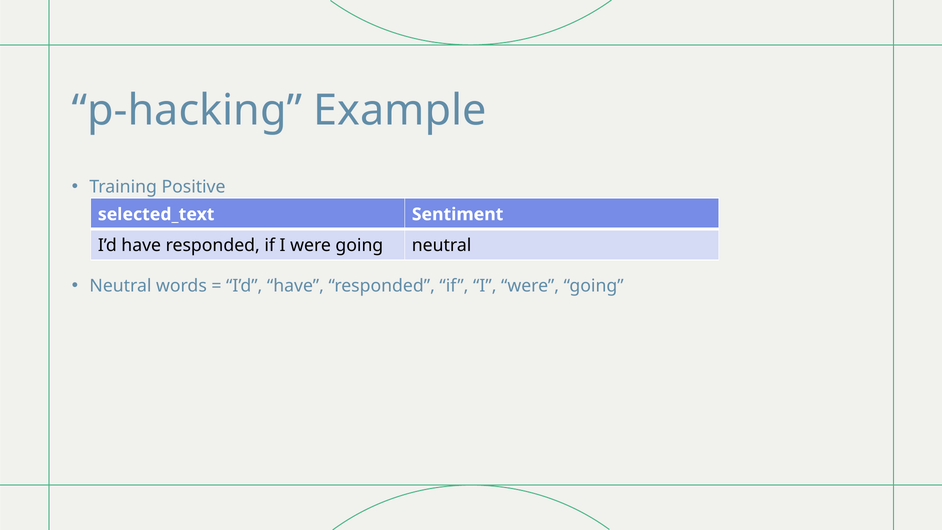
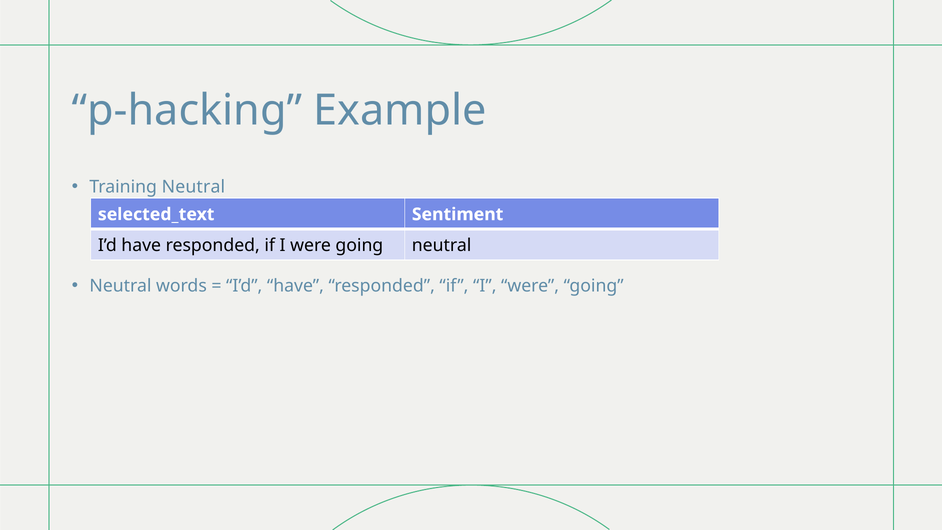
Training Positive: Positive -> Neutral (193, 187)
